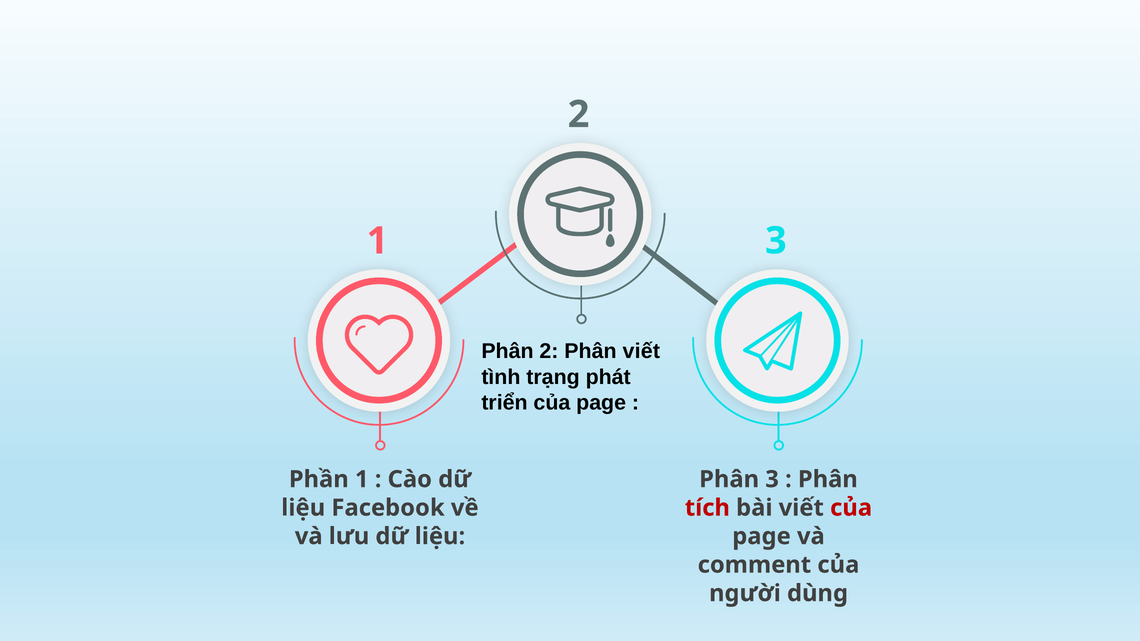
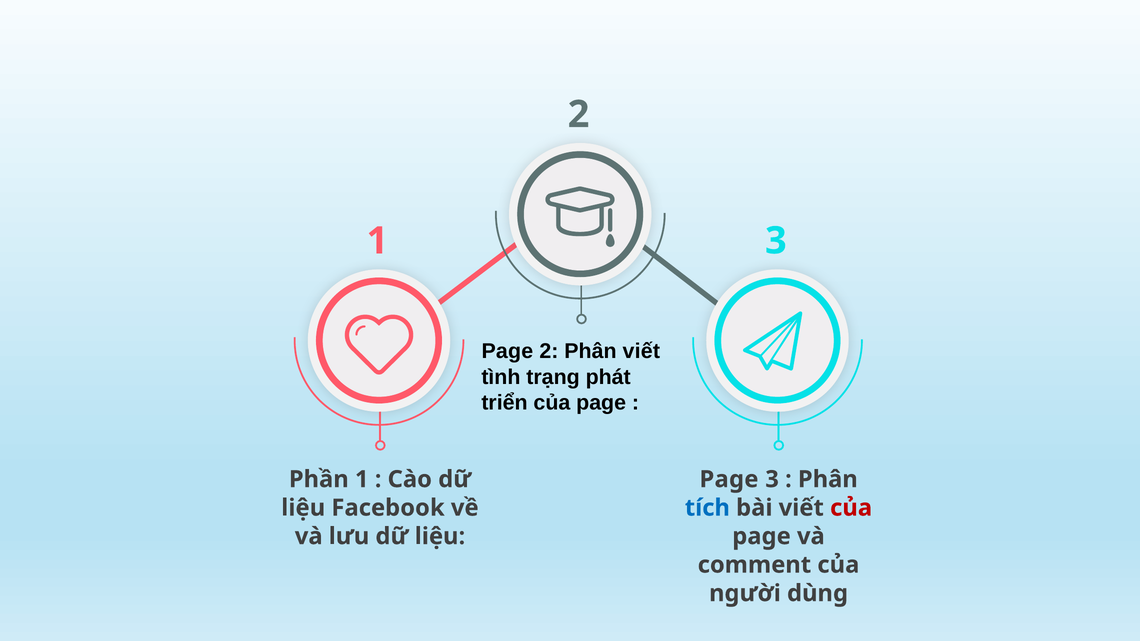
Phân: Phân -> Page (507, 351)
Phân: Phân -> Page (729, 480)
tích colour: red -> blue (707, 508)
